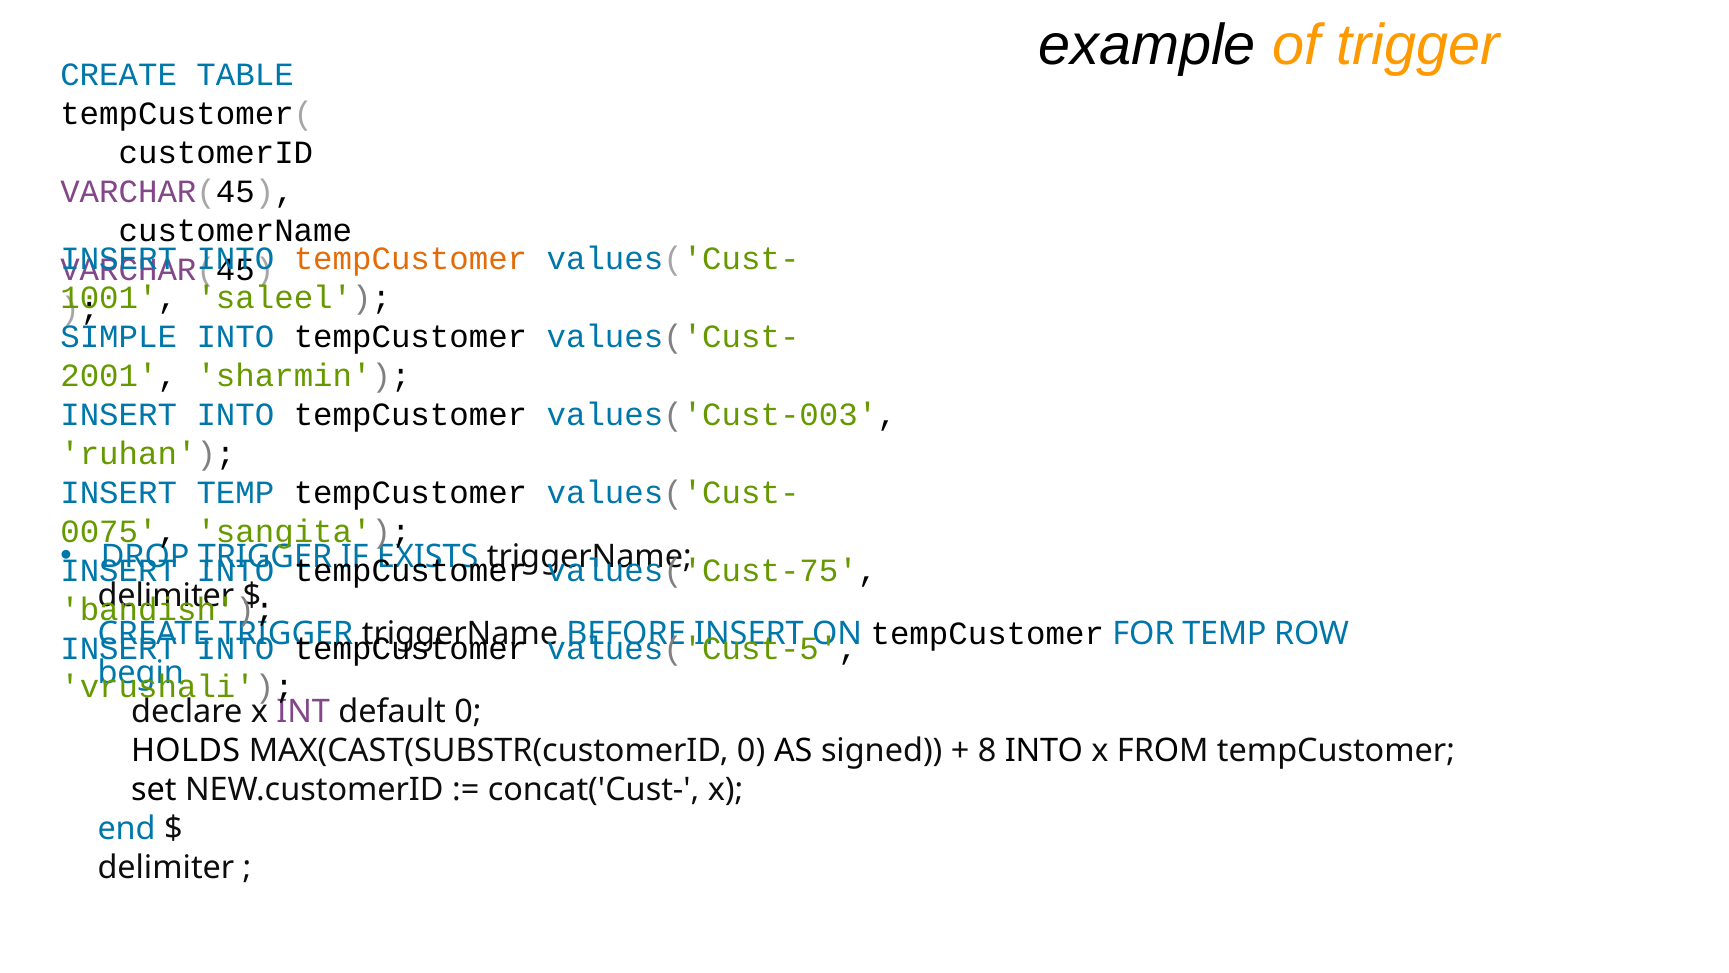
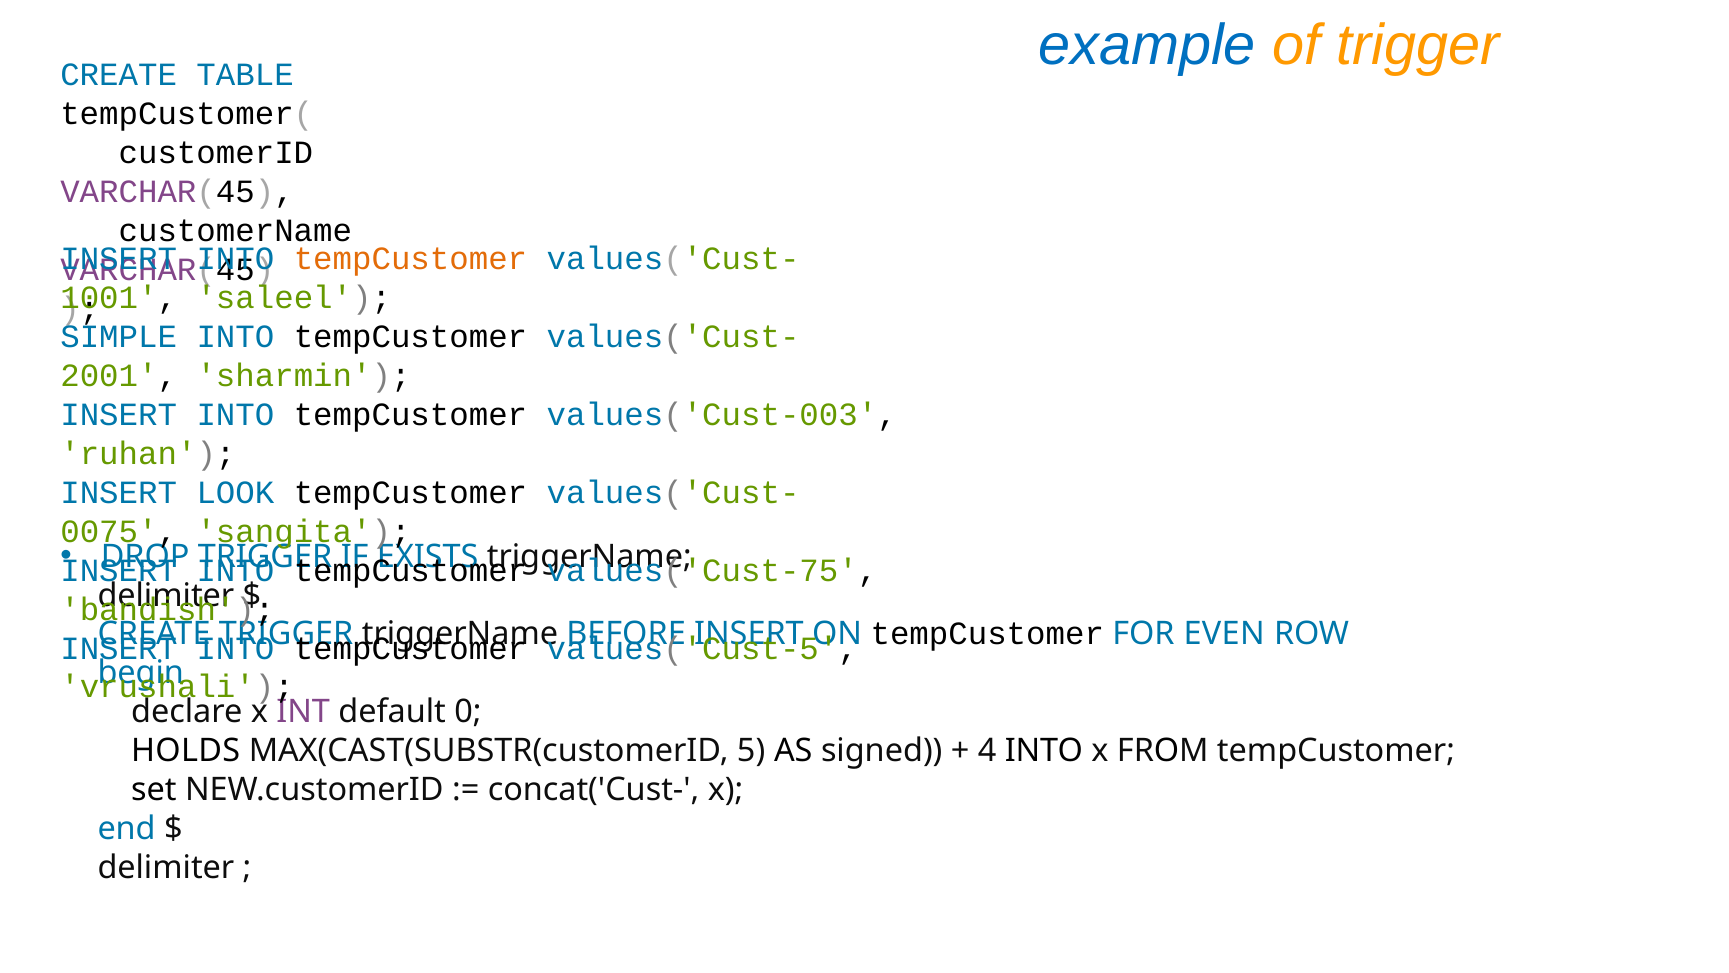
example colour: black -> blue (1147, 45)
INSERT TEMP: TEMP -> LOOK (235, 492)
FOR TEMP: TEMP -> EVEN (1224, 634)
MAX(CAST(SUBSTR(customerID 0: 0 -> 5 (751, 751)
8: 8 -> 4 (987, 751)
